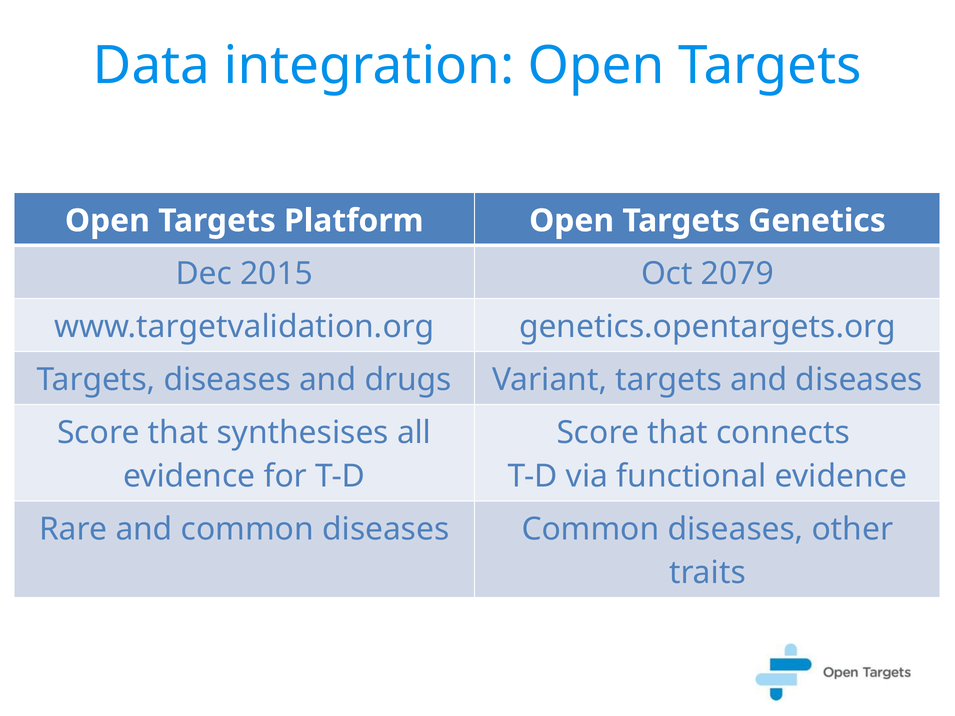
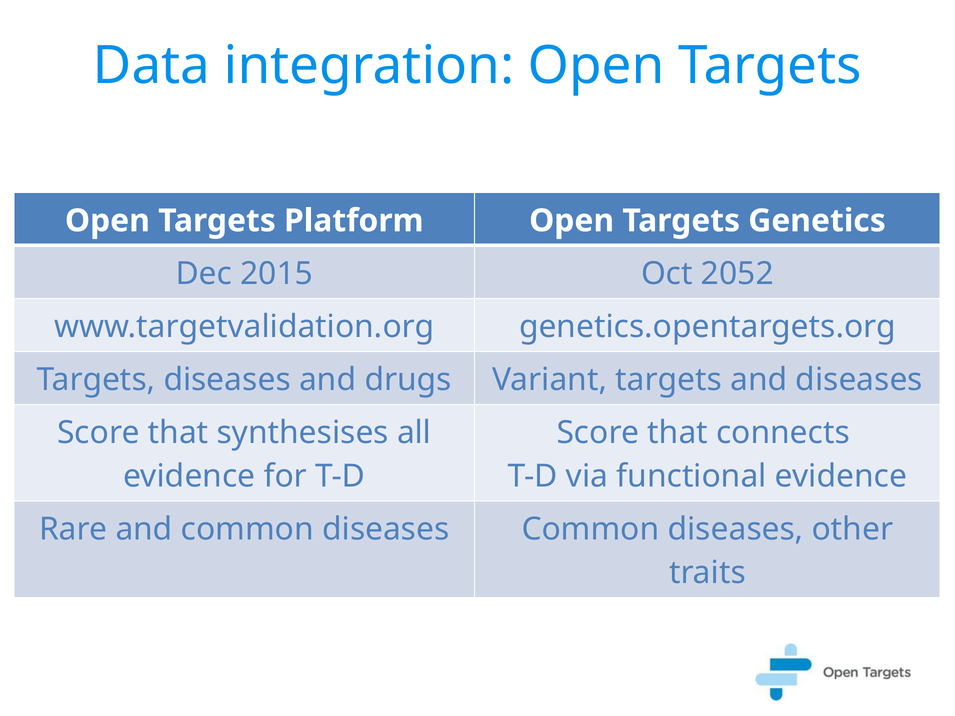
2079: 2079 -> 2052 (737, 274)
